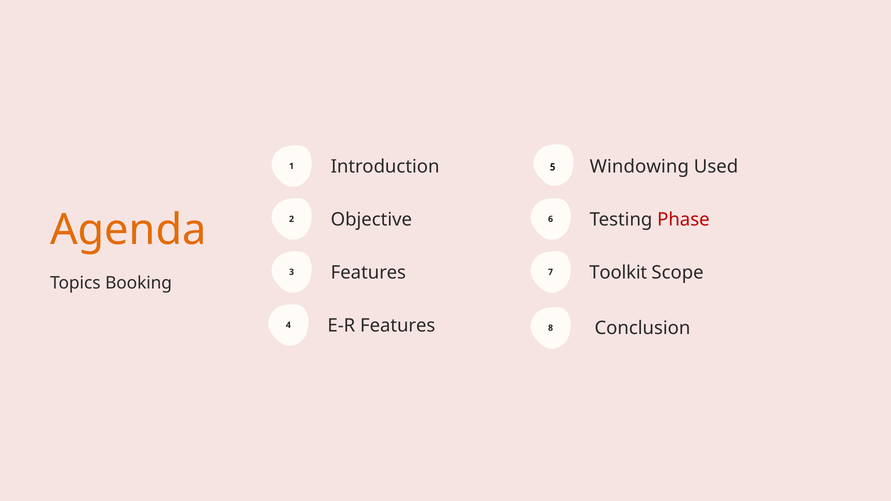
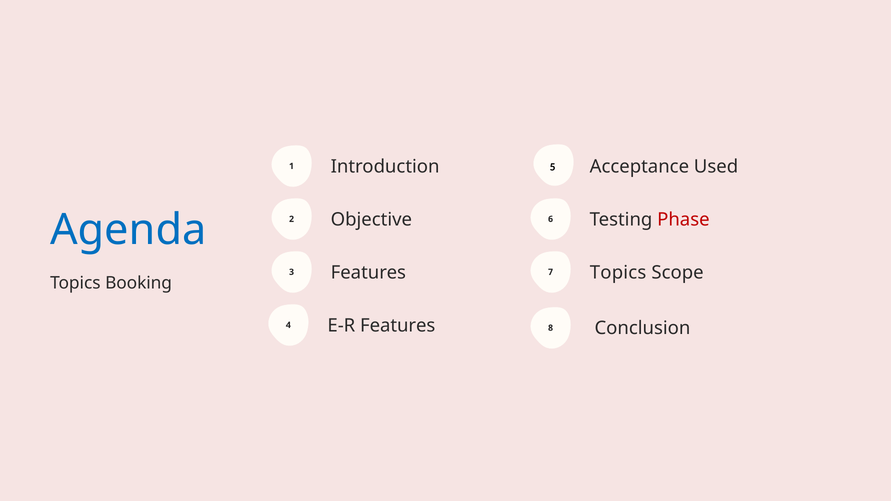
Windowing: Windowing -> Acceptance (639, 167)
Agenda colour: orange -> blue (128, 230)
Toolkit: Toolkit -> Topics (618, 273)
